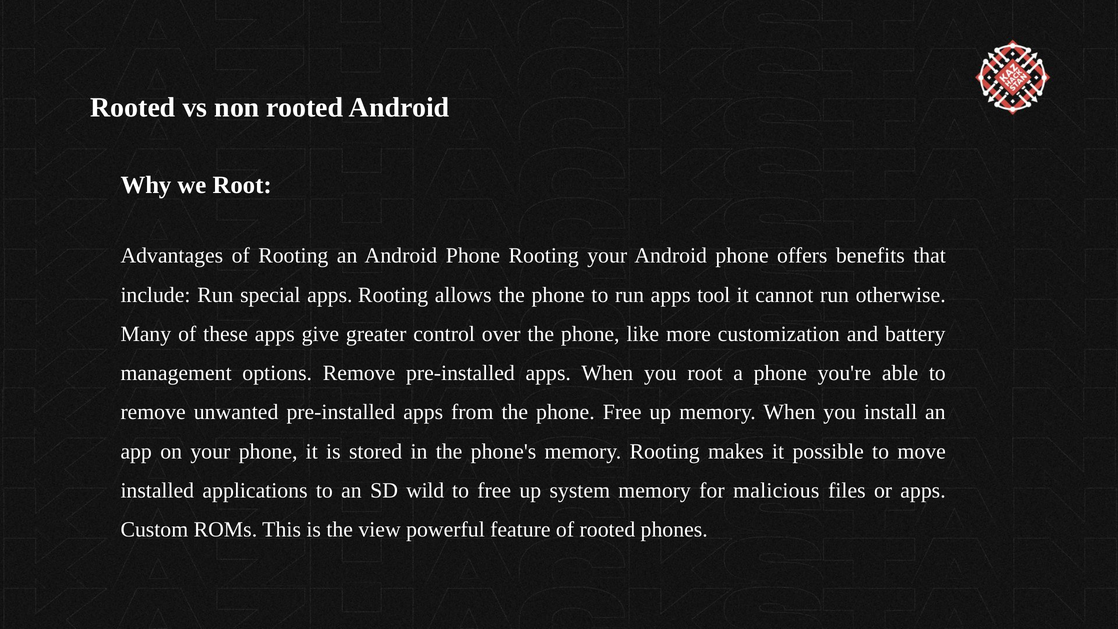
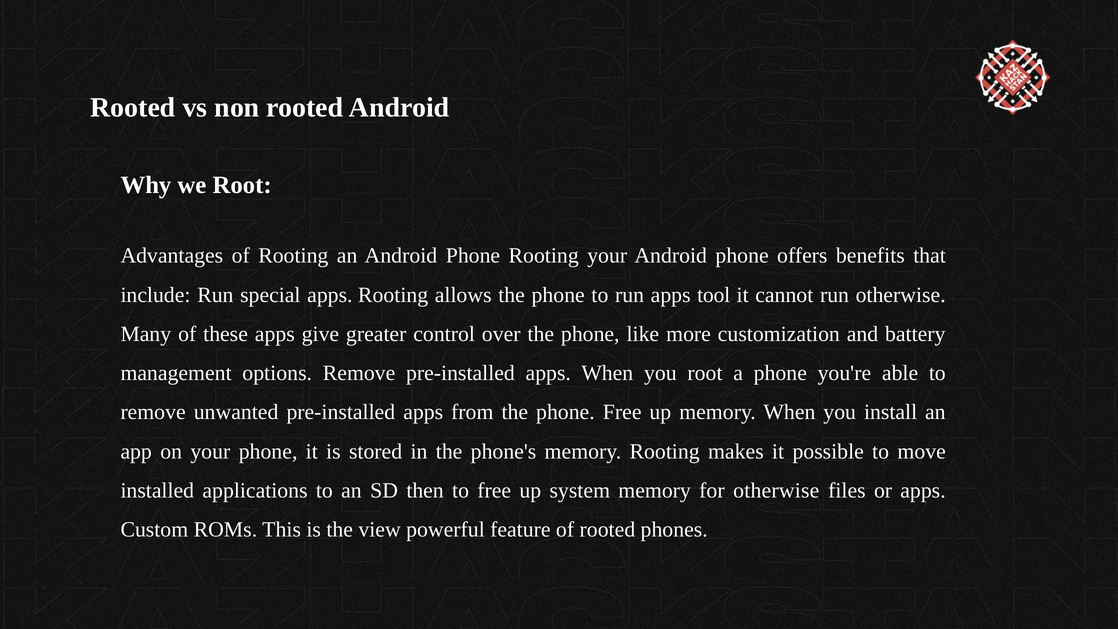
wild: wild -> then (425, 490)
for malicious: malicious -> otherwise (776, 490)
